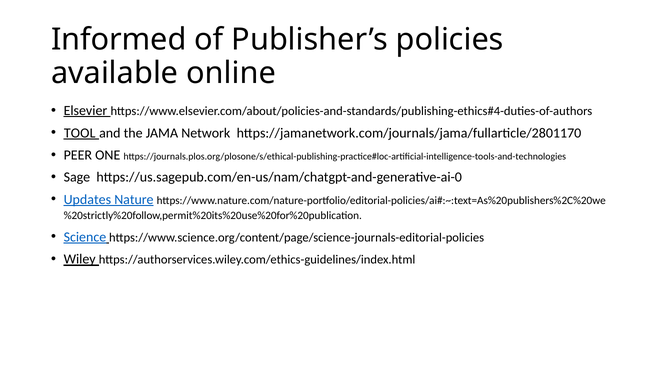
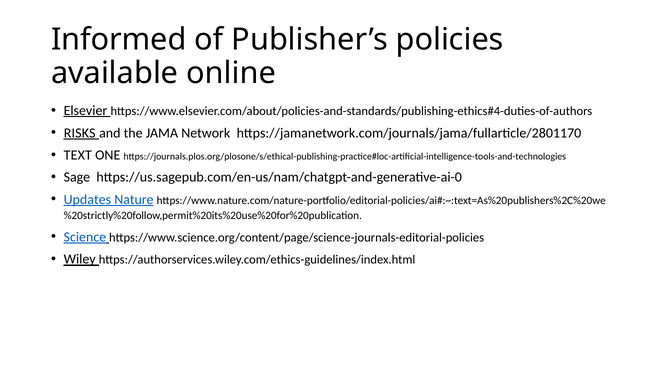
TOOL: TOOL -> RISKS (80, 133)
PEER: PEER -> TEXT (78, 155)
